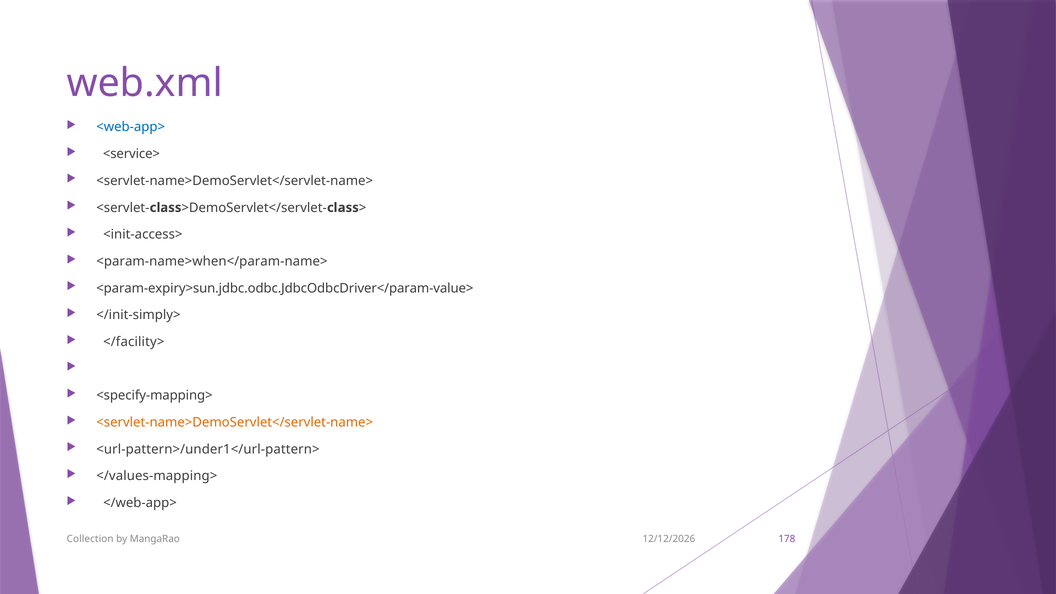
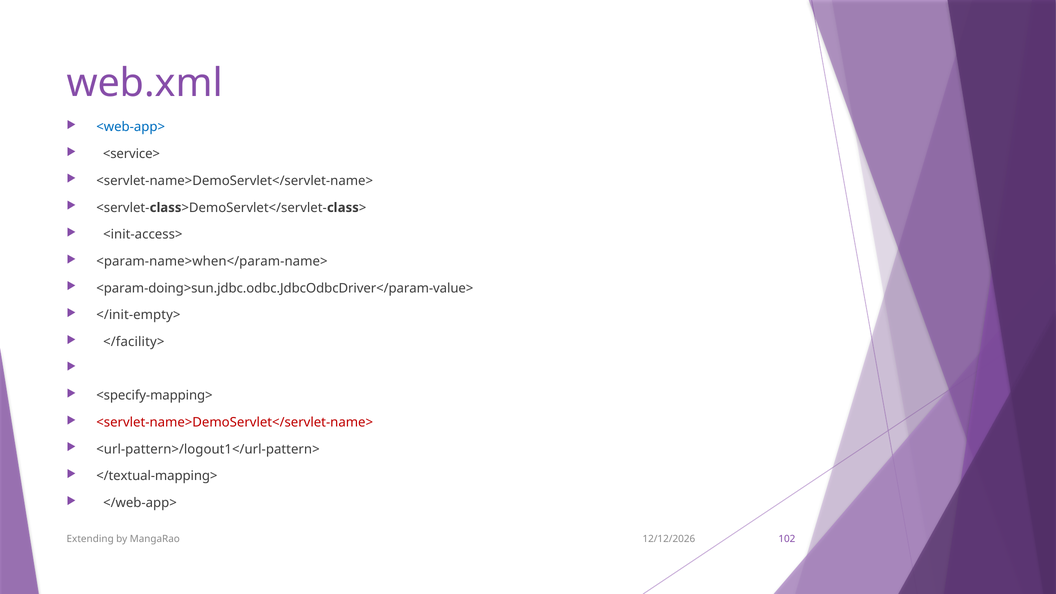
<param-expiry>sun.jdbc.odbc.JdbcOdbcDriver</param-value>: <param-expiry>sun.jdbc.odbc.JdbcOdbcDriver</param-value> -> <param-doing>sun.jdbc.odbc.JdbcOdbcDriver</param-value> (285, 288)
</init-simply>: </init-simply> -> </init-empty> (138, 315)
<servlet-name>DemoServlet</servlet-name> colour: orange -> red (235, 422)
<url-pattern>/under1</url-pattern>: <url-pattern>/under1</url-pattern> -> <url-pattern>/logout1</url-pattern> (208, 449)
</values-mapping>: </values-mapping> -> </textual-mapping> (157, 476)
Collection: Collection -> Extending (90, 539)
178: 178 -> 102 (787, 539)
